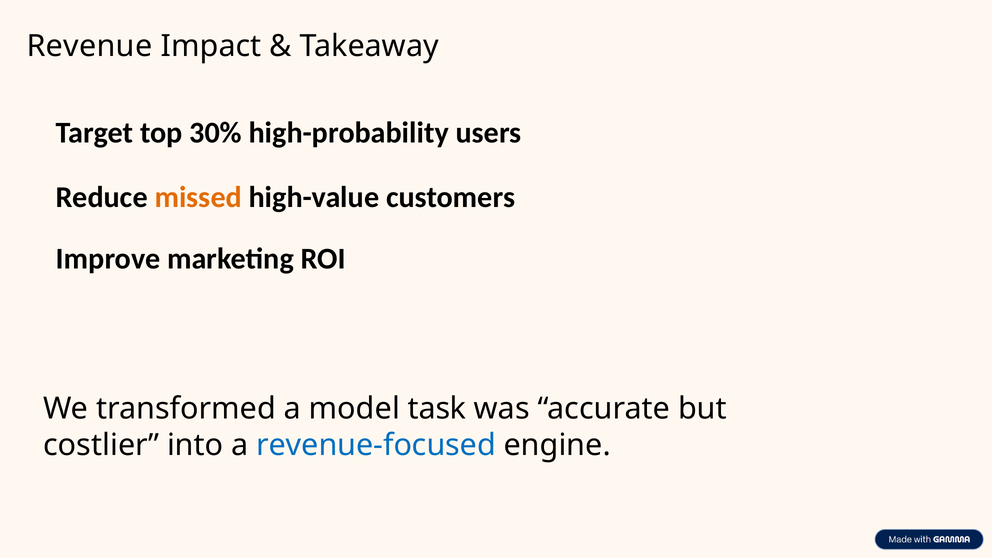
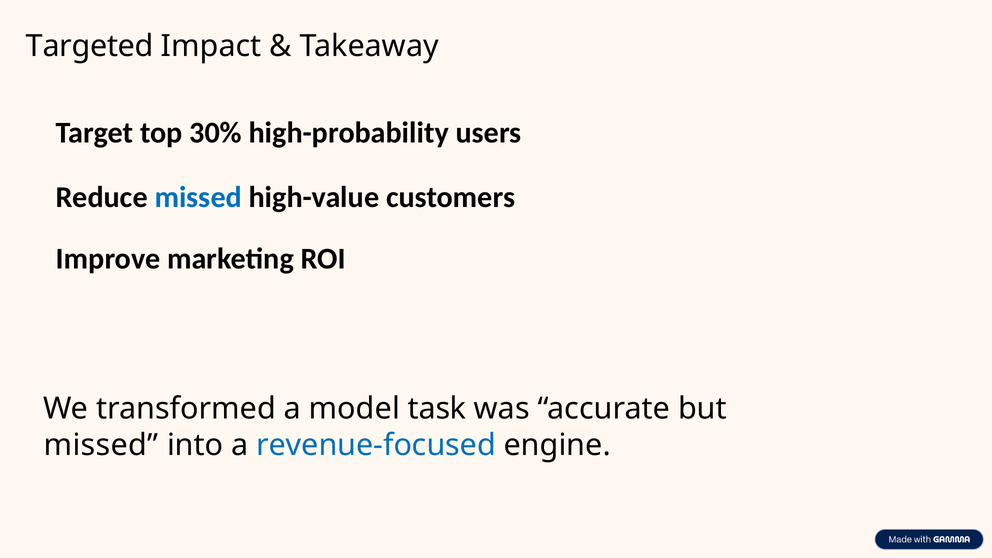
Revenue: Revenue -> Targeted (90, 46)
missed colour: orange -> blue (198, 197)
costlier: costlier -> missed (101, 445)
